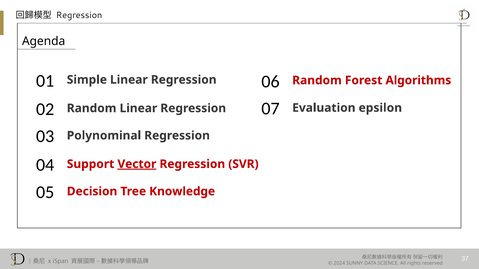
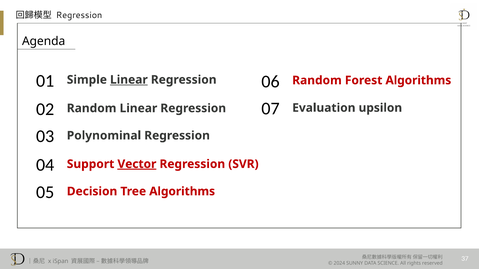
Linear underline: none -> present (129, 80)
epsilon: epsilon -> upsilon (380, 108)
Tree Knowledge: Knowledge -> Algorithms (182, 192)
